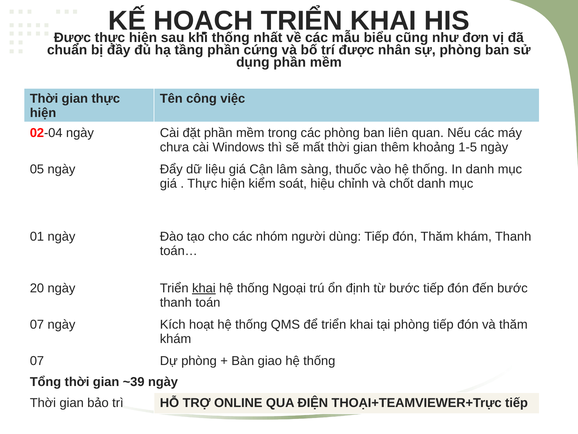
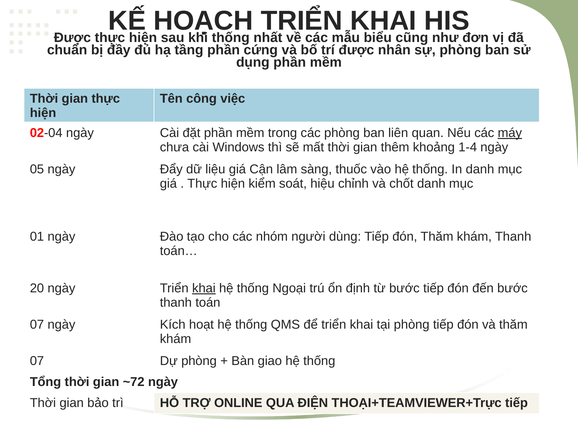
máy underline: none -> present (510, 133)
1-5: 1-5 -> 1-4 (468, 147)
~39: ~39 -> ~72 (134, 381)
